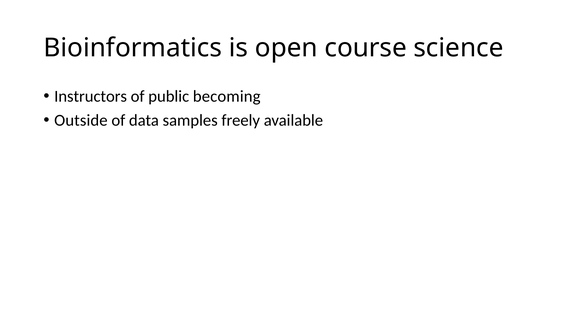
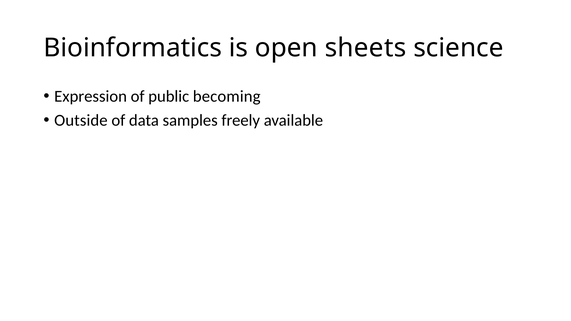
course: course -> sheets (365, 48)
Instructors: Instructors -> Expression (91, 97)
